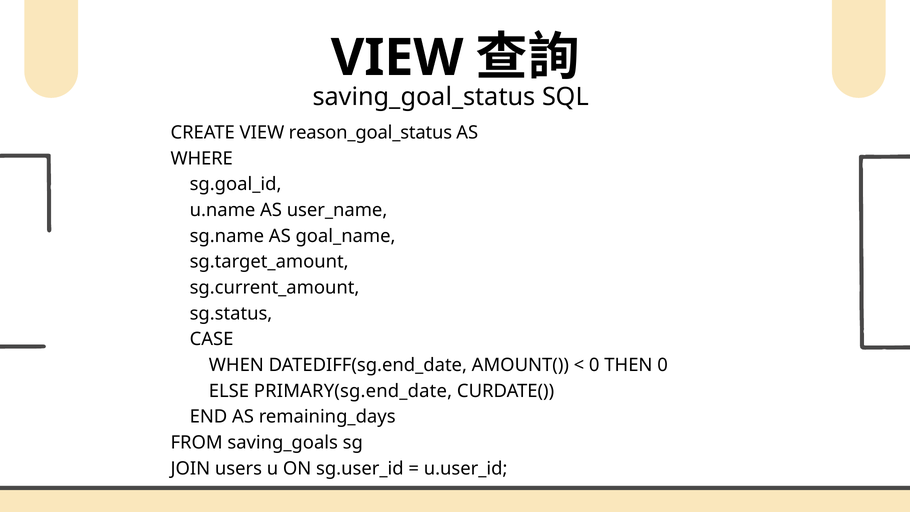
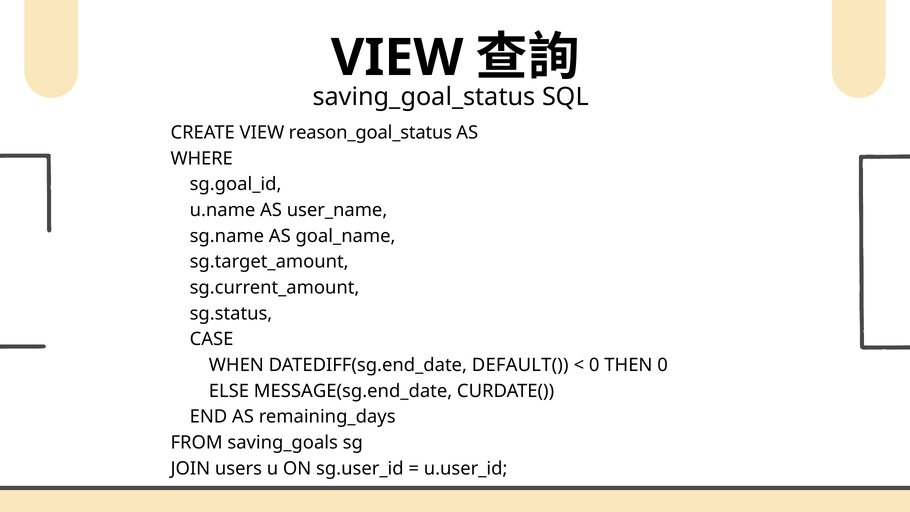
AMOUNT(: AMOUNT( -> DEFAULT( (520, 365)
PRIMARY(sg.end_date: PRIMARY(sg.end_date -> MESSAGE(sg.end_date (353, 391)
